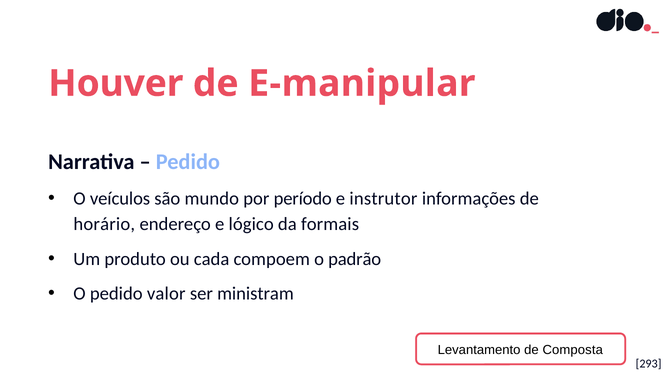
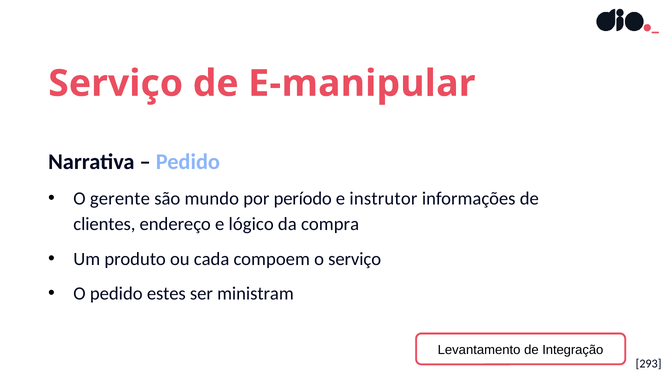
Houver: Houver -> Serviço (116, 83)
veículos: veículos -> gerente (120, 198)
horário: horário -> clientes (104, 224)
formais: formais -> compra (330, 224)
o padrão: padrão -> serviço (355, 259)
valor: valor -> estes (166, 293)
Composta: Composta -> Integração (573, 349)
